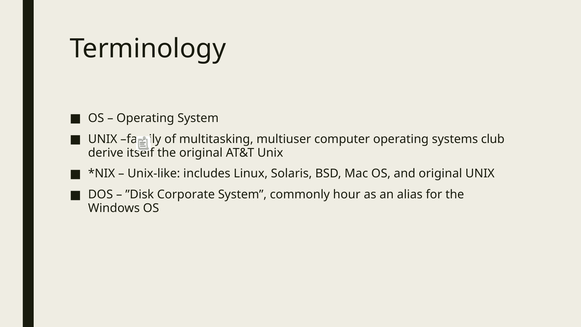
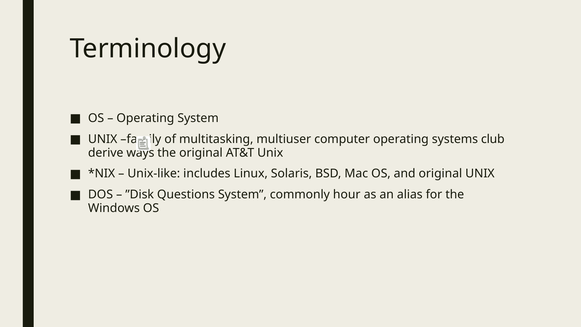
itself: itself -> ways (140, 153)
Corporate: Corporate -> Questions (186, 194)
